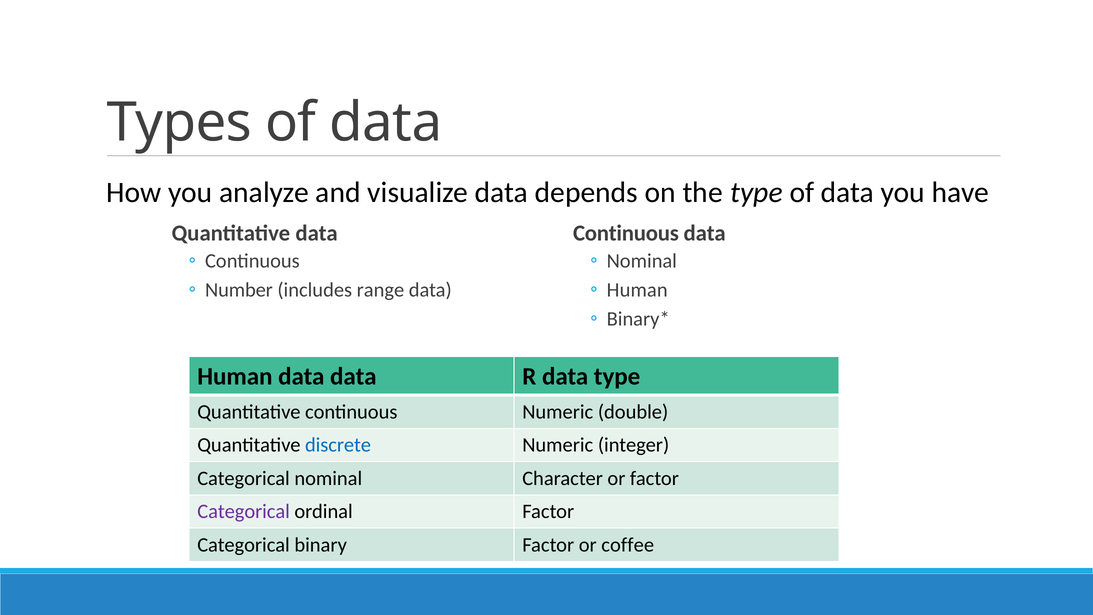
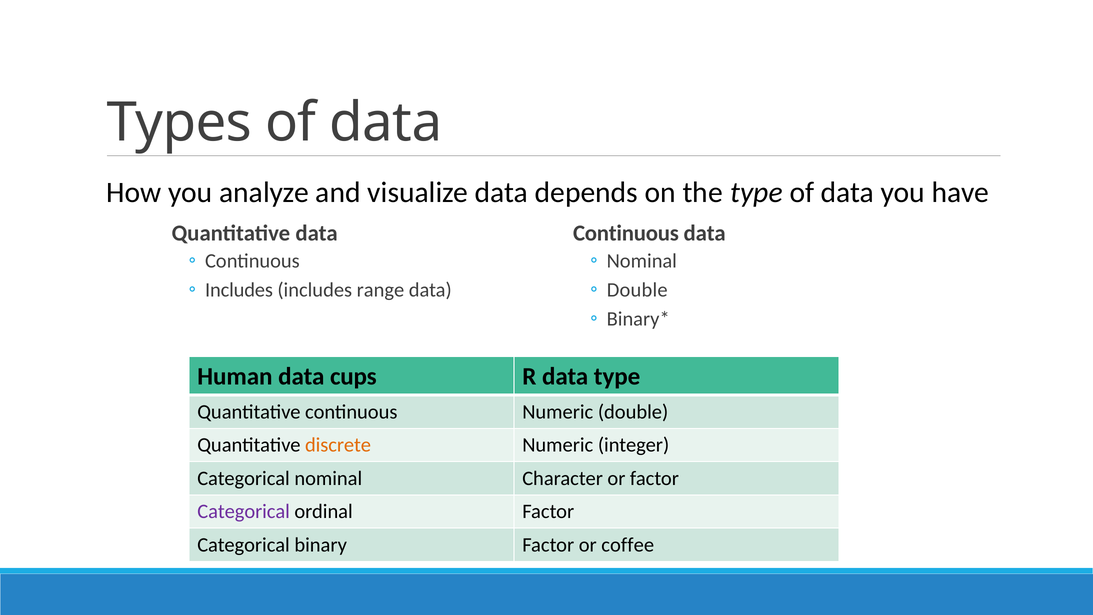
Number: Number -> Includes (239, 290)
Human: Human -> Double (637, 290)
data data: data -> cups (353, 376)
discrete colour: blue -> orange (338, 445)
